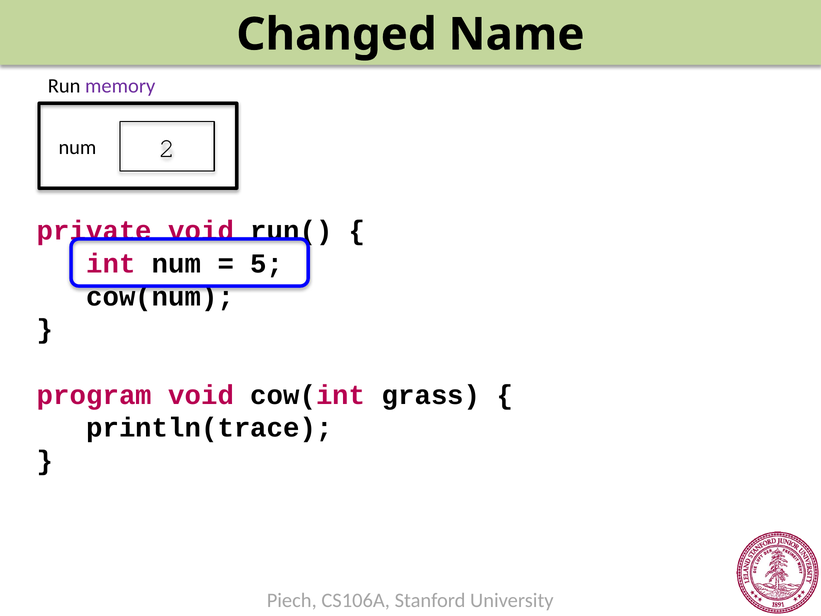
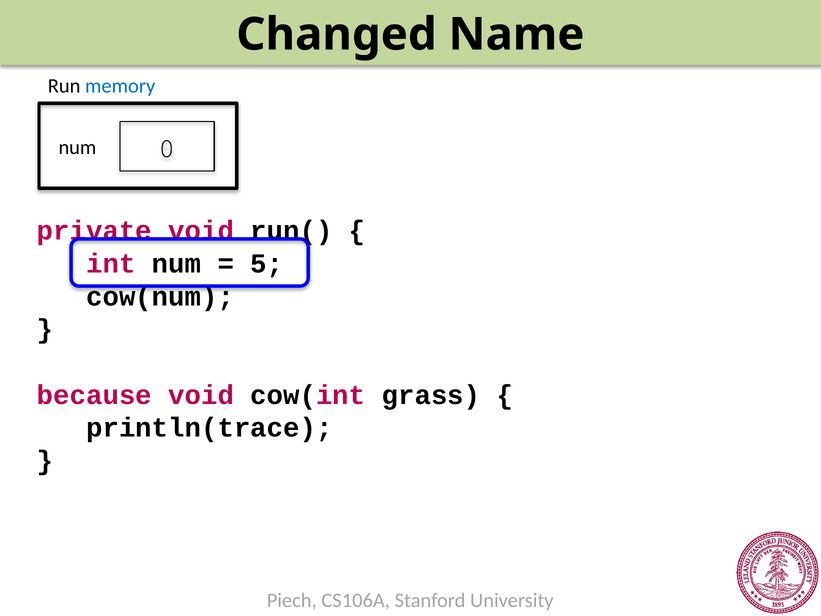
memory colour: purple -> blue (120, 86)
2: 2 -> 0 (167, 148)
program: program -> because (94, 395)
